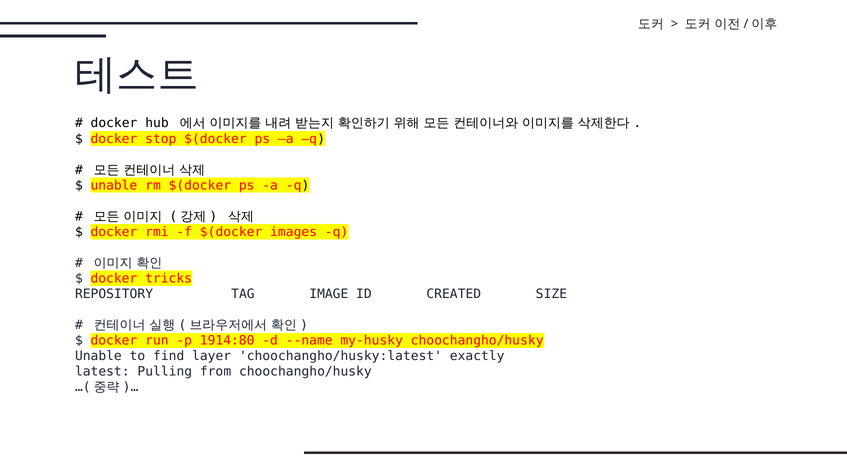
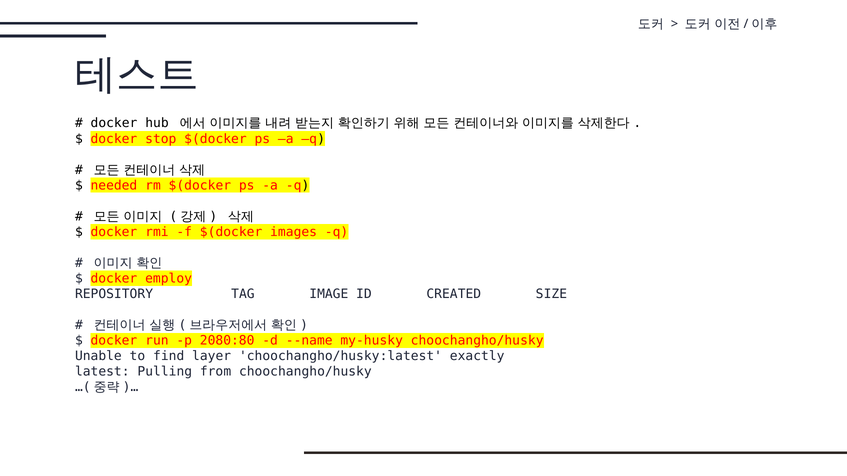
unable: unable -> needed (114, 186)
tricks: tricks -> employ (169, 279)
1914:80: 1914:80 -> 2080:80 (227, 341)
